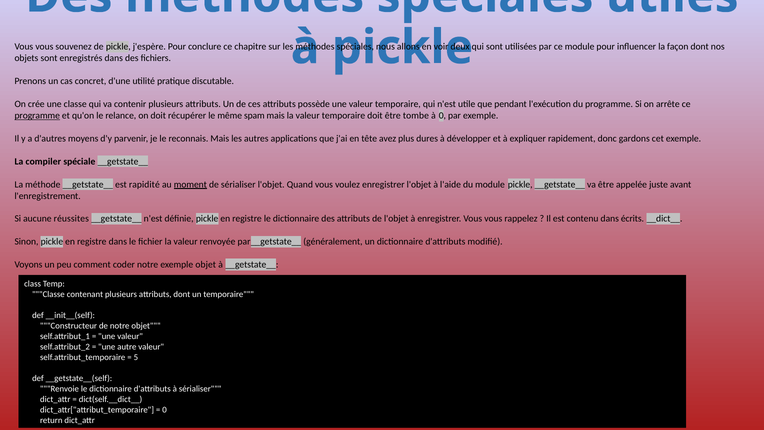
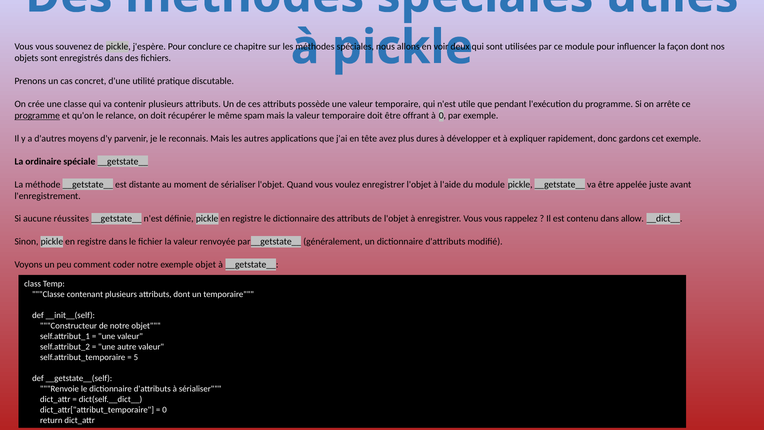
tombe: tombe -> offrant (416, 116)
compiler: compiler -> ordinaire (43, 161)
rapidité: rapidité -> distante (144, 184)
moment underline: present -> none (190, 184)
écrits: écrits -> allow (632, 219)
